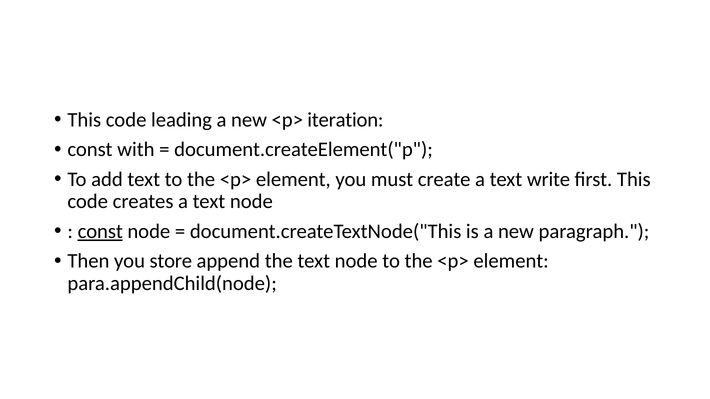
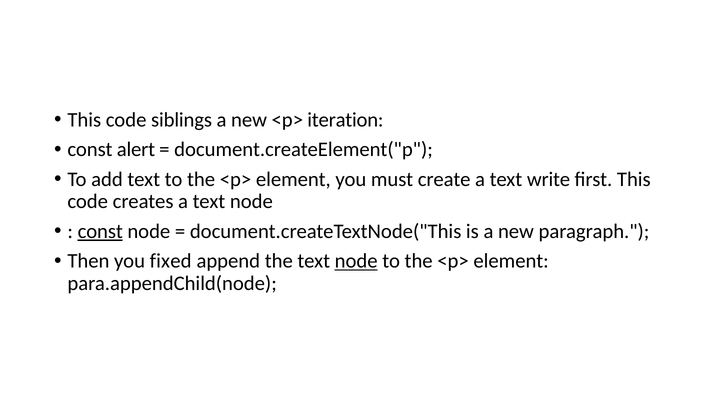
leading: leading -> siblings (182, 120)
with: with -> alert (136, 150)
store: store -> fixed (171, 261)
node underline: none -> present (356, 261)
